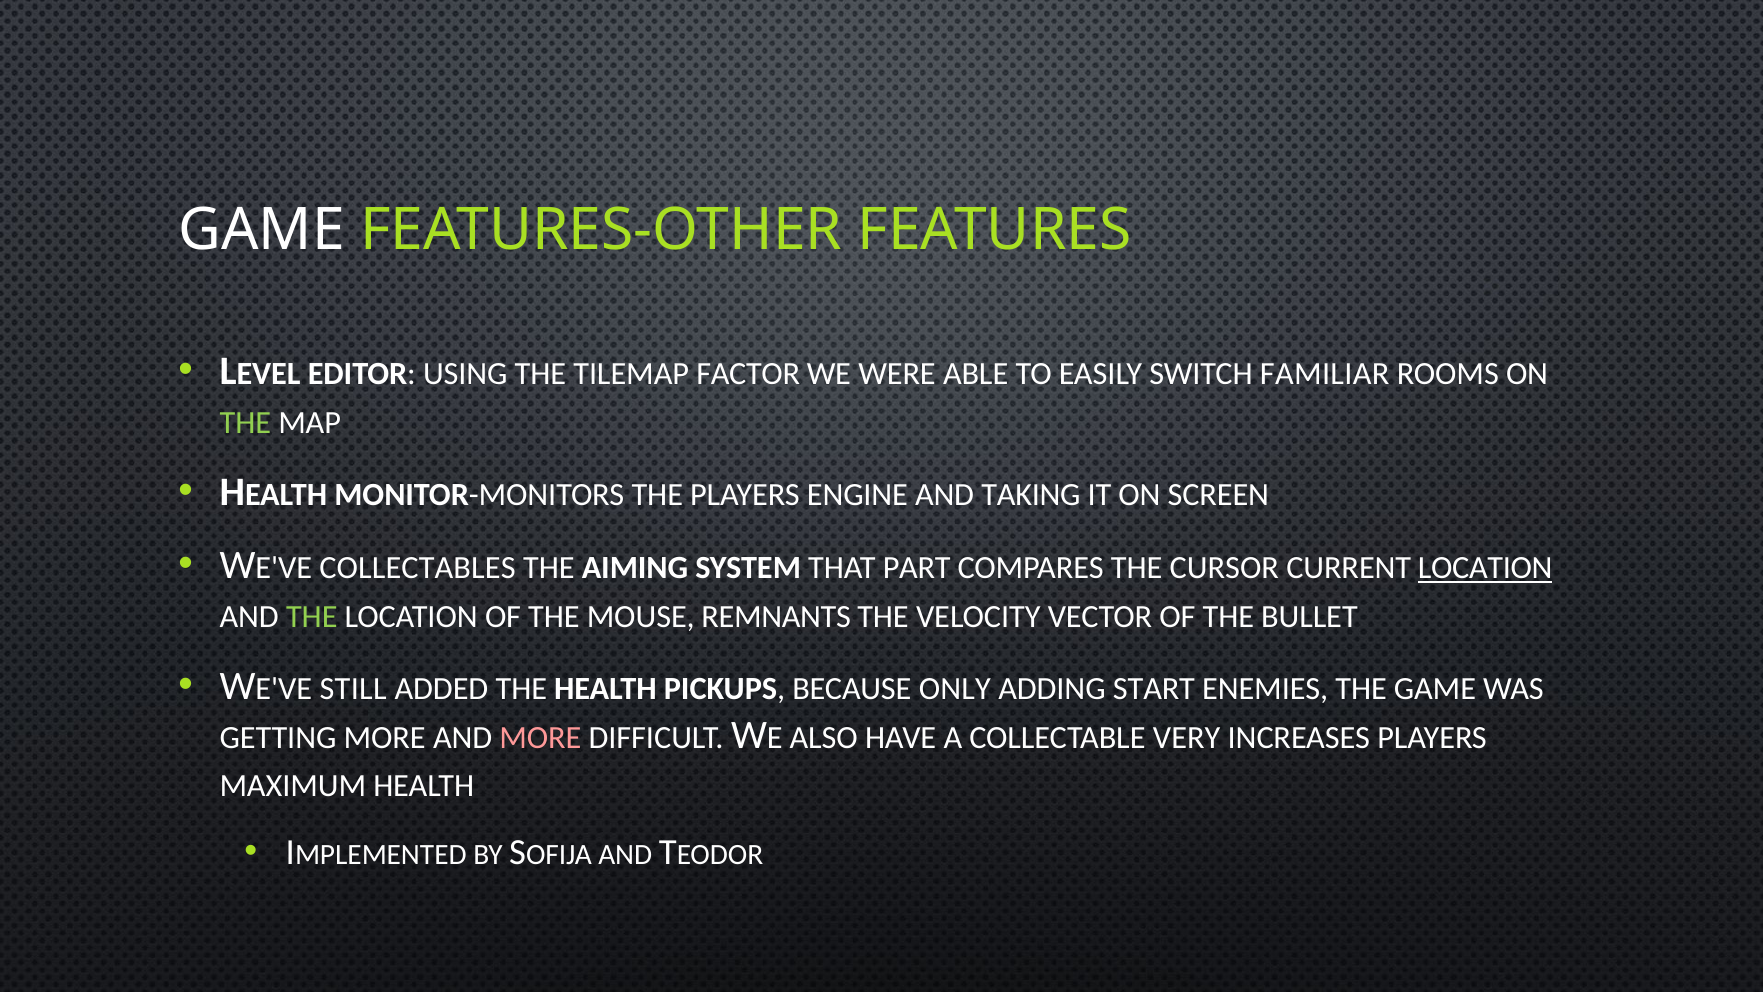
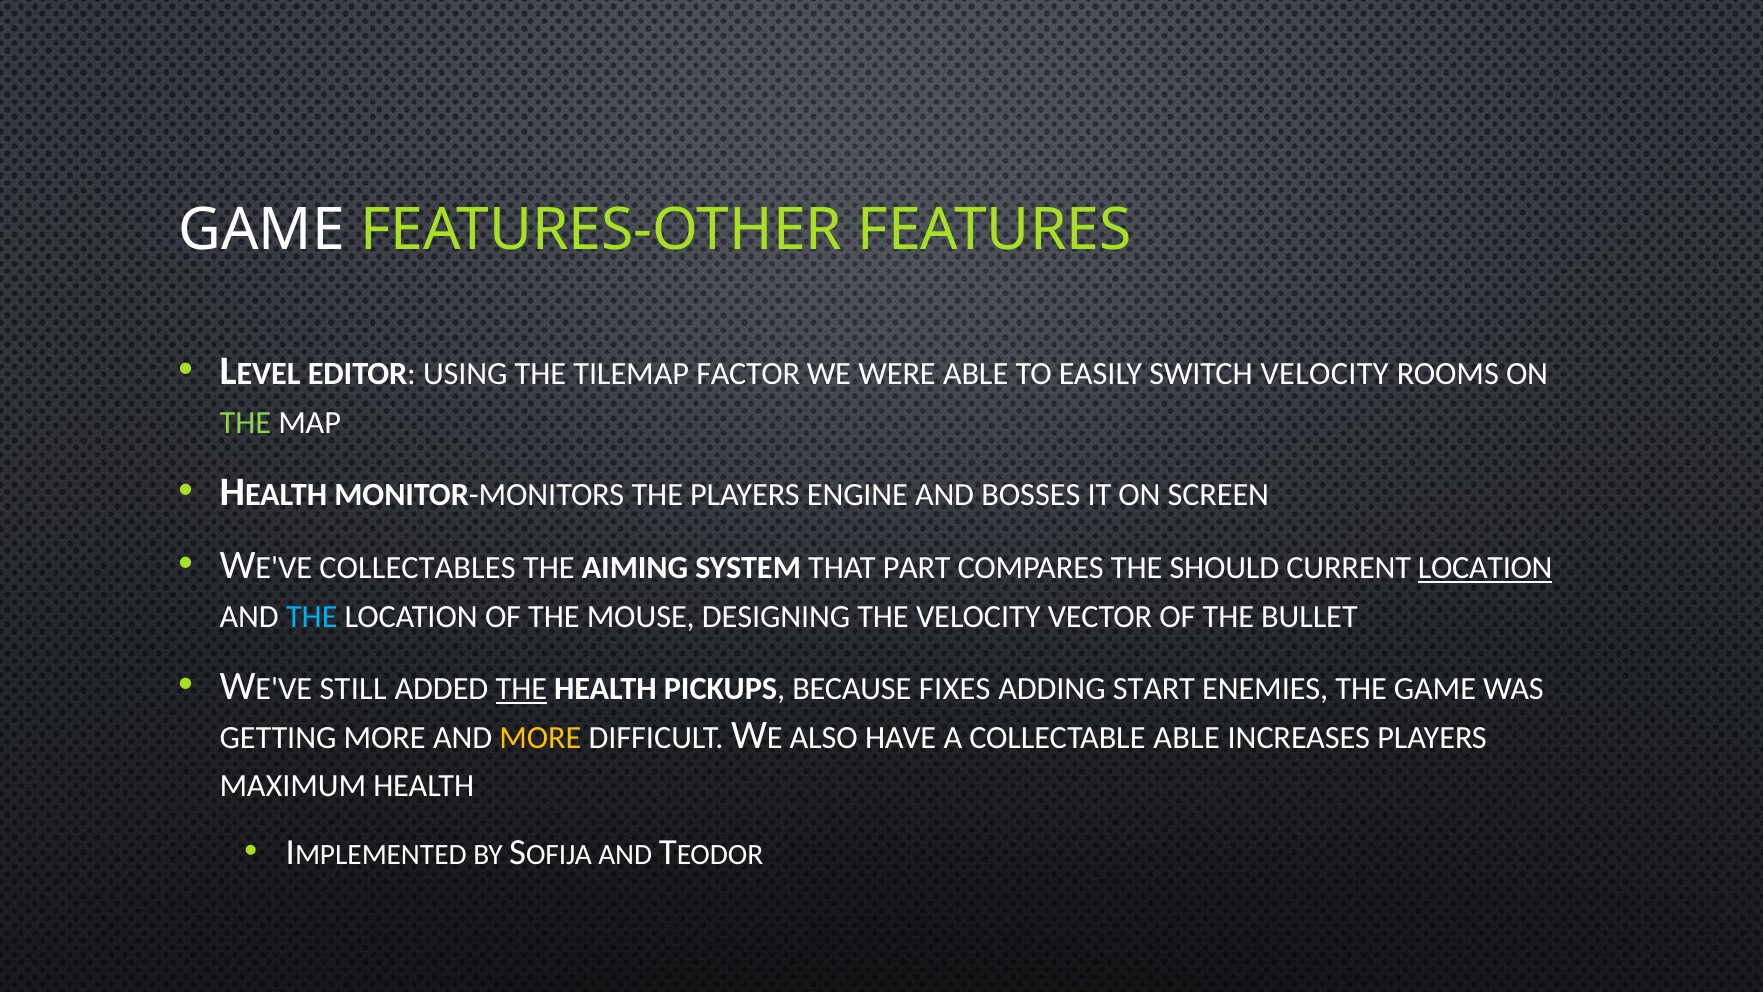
SWITCH FAMILIAR: FAMILIAR -> VELOCITY (1325, 374)
TAKING: TAKING -> BOSSES (1031, 495)
CURSOR: CURSOR -> SHOULD (1224, 568)
THE colour: light green -> light blue (312, 616)
REMNANTS: REMNANTS -> DESIGNING (776, 616)
THE underline: none -> present (521, 689)
ONLY: ONLY -> FIXES (955, 689)
MORE colour: pink -> yellow (540, 737)
COLLECTABLE VERY: VERY -> ABLE (1187, 737)
